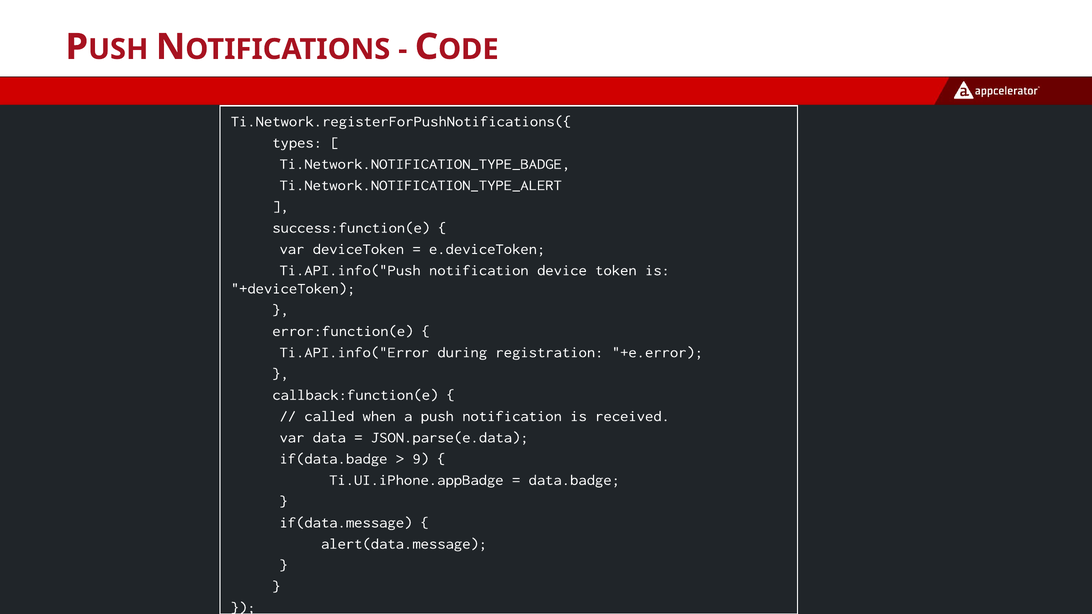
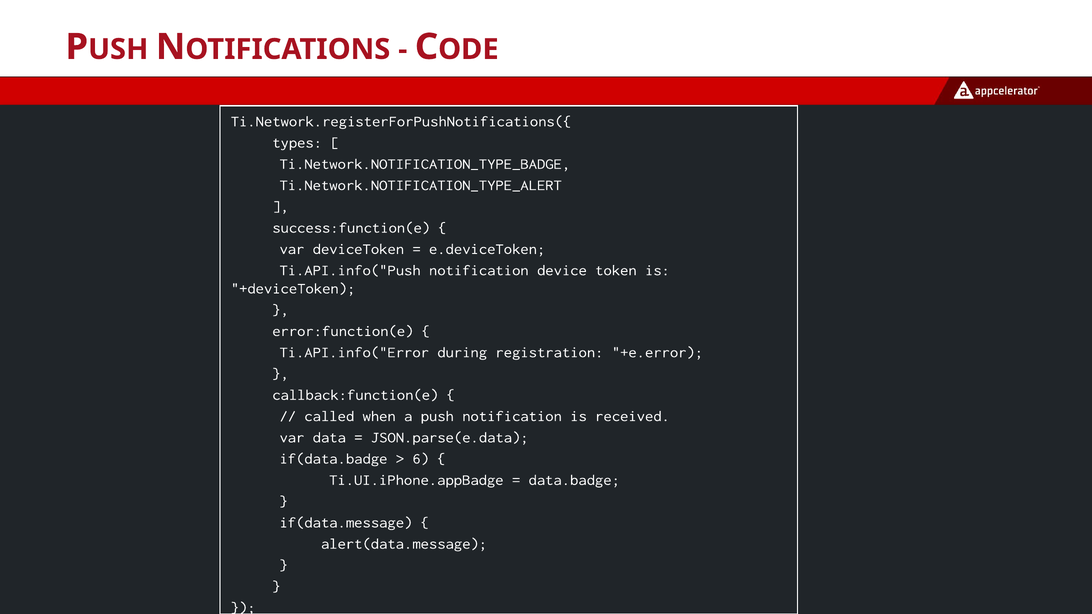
9: 9 -> 6 (421, 459)
